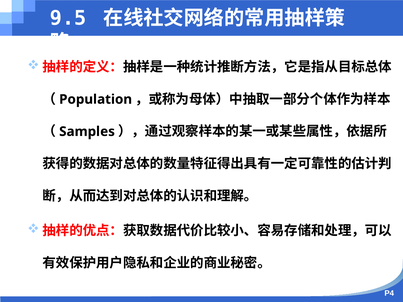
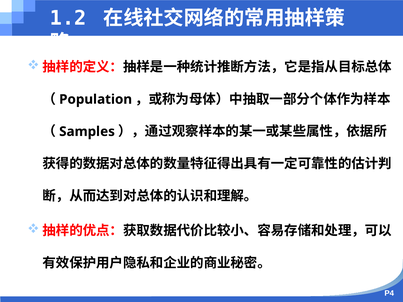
9.5: 9.5 -> 1.2 (68, 18)
